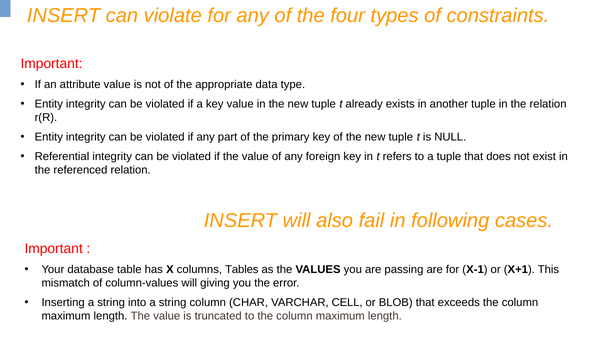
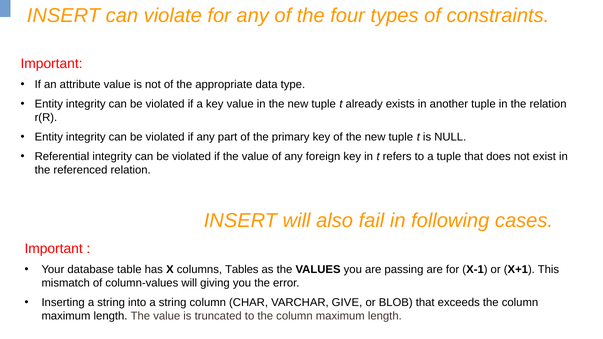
CELL: CELL -> GIVE (347, 303)
